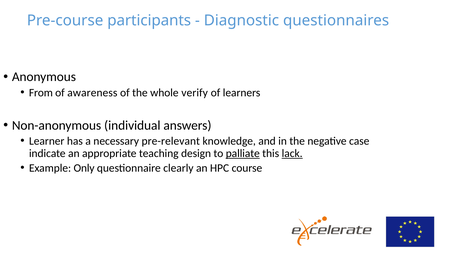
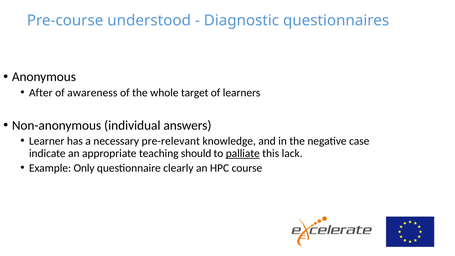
participants: participants -> understood (149, 21)
From: From -> After (41, 93)
verify: verify -> target (195, 93)
design: design -> should (196, 153)
lack underline: present -> none (292, 153)
